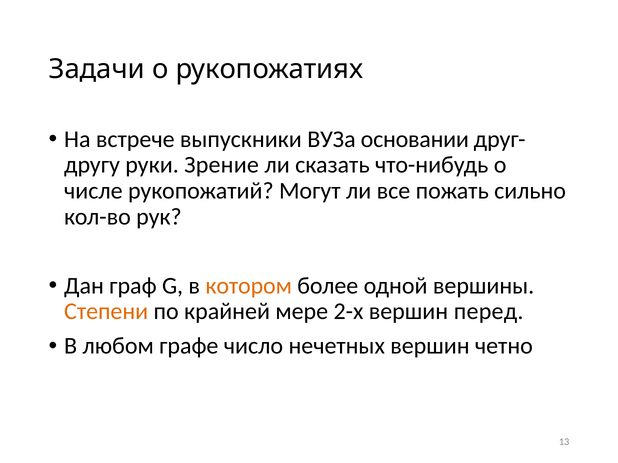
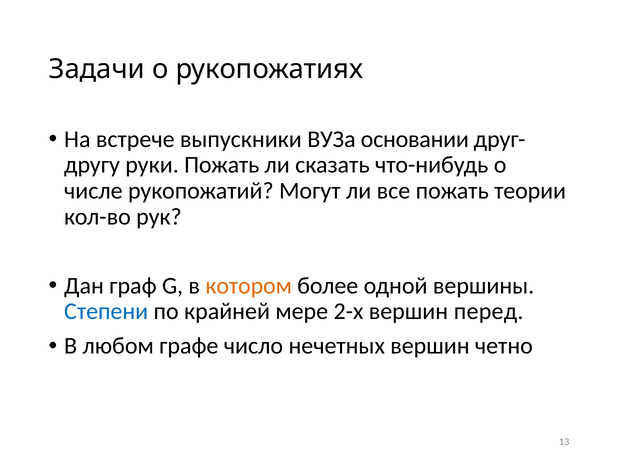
руки Зрение: Зрение -> Пожать (222, 165)
сильно: сильно -> теории (530, 191)
Степени colour: orange -> blue (106, 312)
